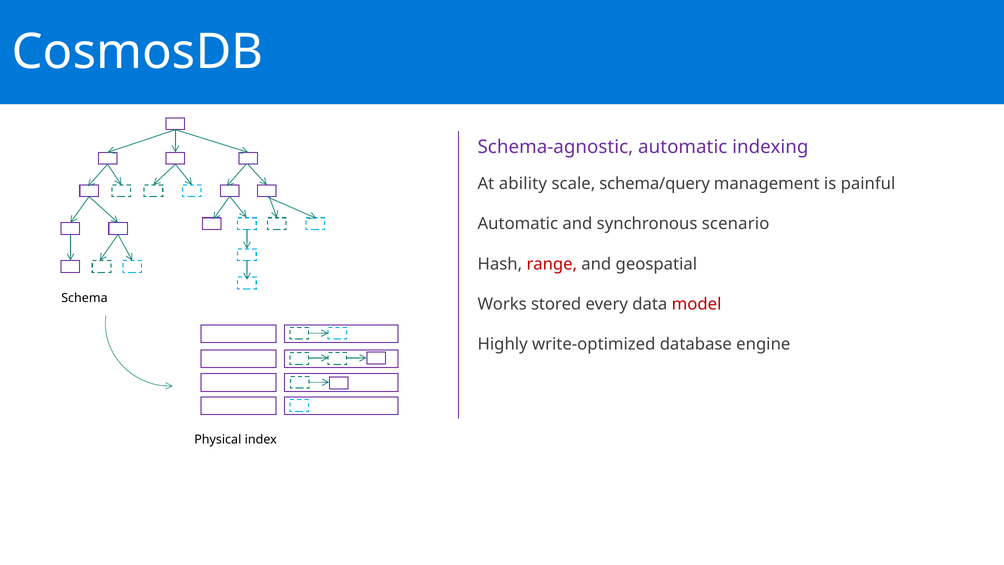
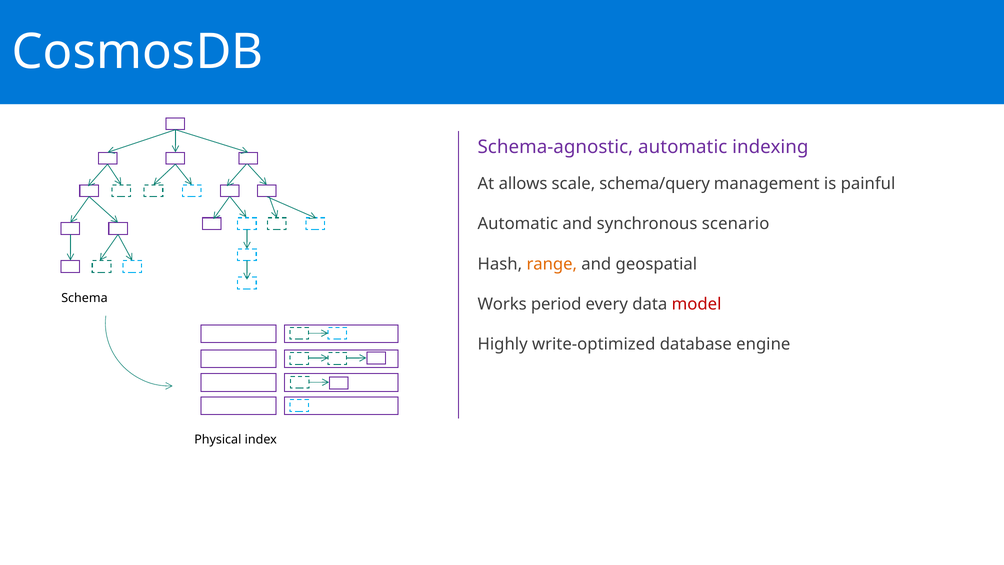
ability: ability -> allows (523, 184)
range colour: red -> orange (552, 264)
stored: stored -> period (556, 304)
